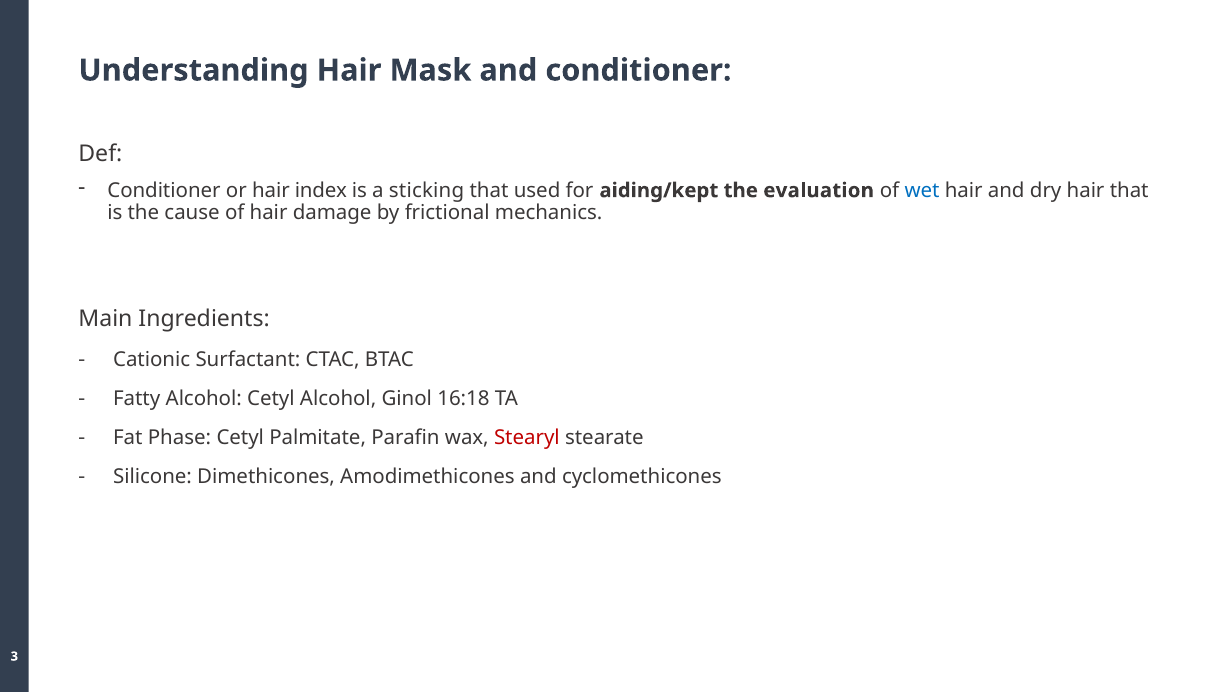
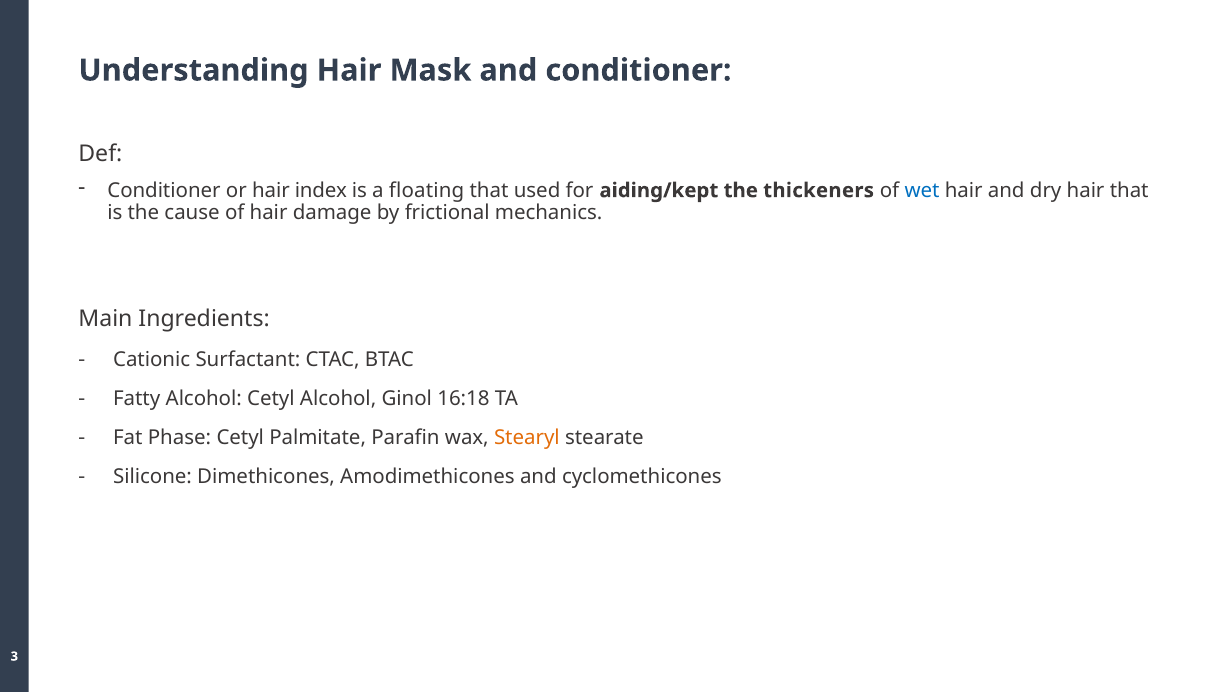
sticking: sticking -> floating (427, 191)
evaluation: evaluation -> thickeners (819, 191)
Stearyl colour: red -> orange (527, 438)
